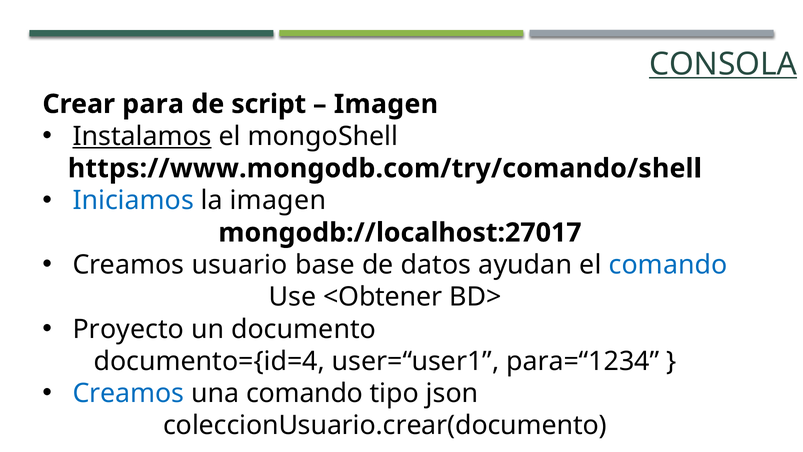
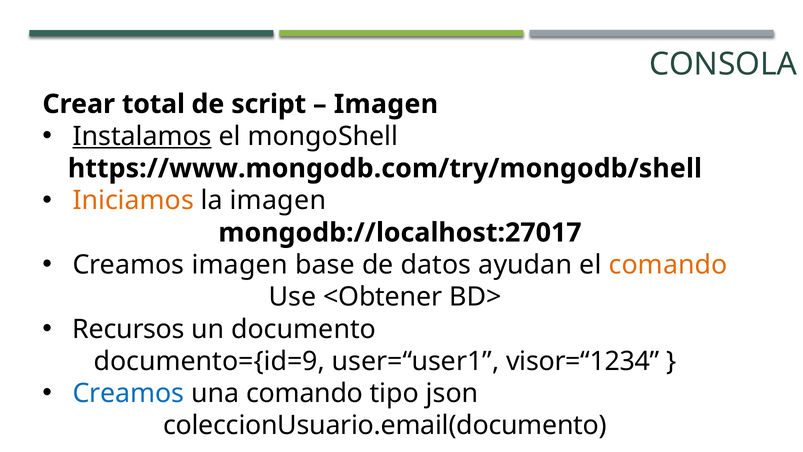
CONSOLA underline: present -> none (723, 64)
para: para -> total (153, 104)
https://www.mongodb.com/try/comando/shell: https://www.mongodb.com/try/comando/shell -> https://www.mongodb.com/try/mongodb/shell (385, 168)
Iniciamos colour: blue -> orange (133, 200)
Creamos usuario: usuario -> imagen (240, 265)
comando colour: blue -> orange (668, 265)
Proyecto: Proyecto -> Recursos (129, 329)
documento={id=4: documento={id=4 -> documento={id=9 (209, 361)
para=“1234: para=“1234 -> visor=“1234 (583, 361)
coleccionUsuario.crear(documento: coleccionUsuario.crear(documento -> coleccionUsuario.email(documento (385, 425)
